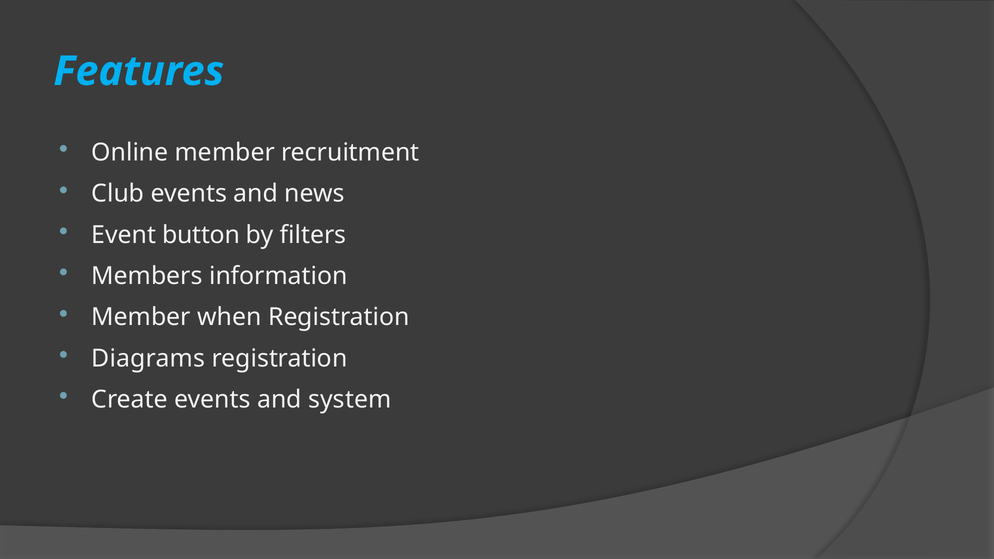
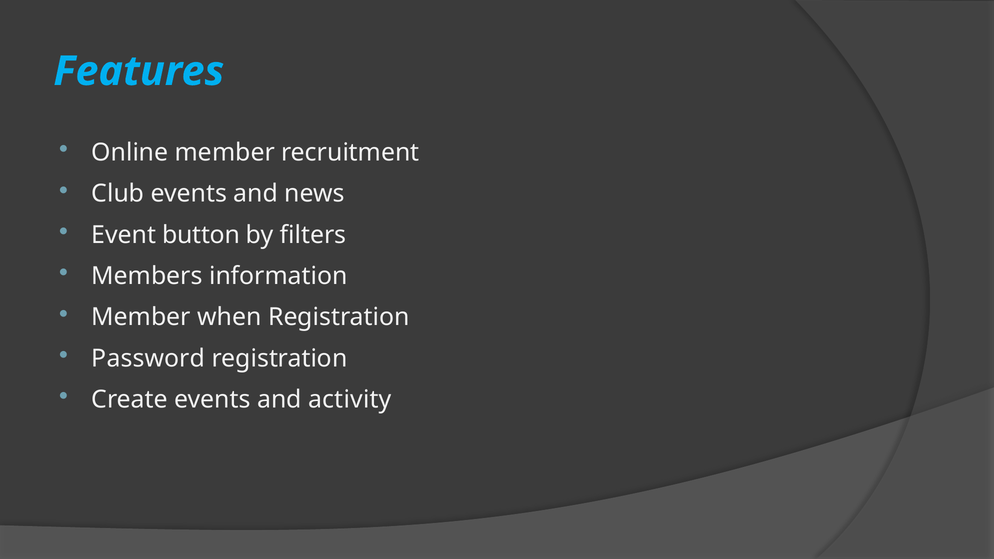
Diagrams: Diagrams -> Password (148, 358)
system: system -> activity (350, 400)
